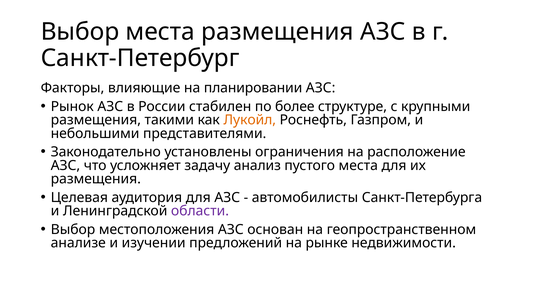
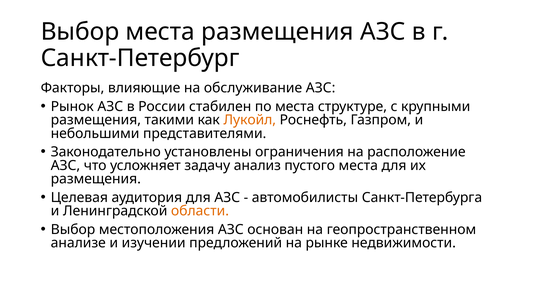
планировании: планировании -> обслуживание (253, 88)
по более: более -> места (295, 107)
области colour: purple -> orange (200, 211)
